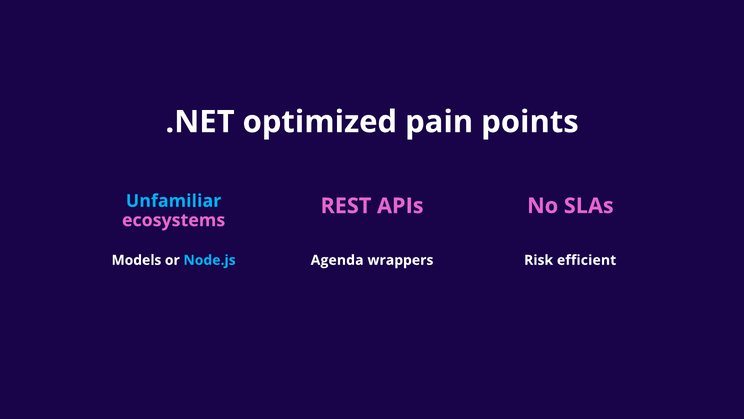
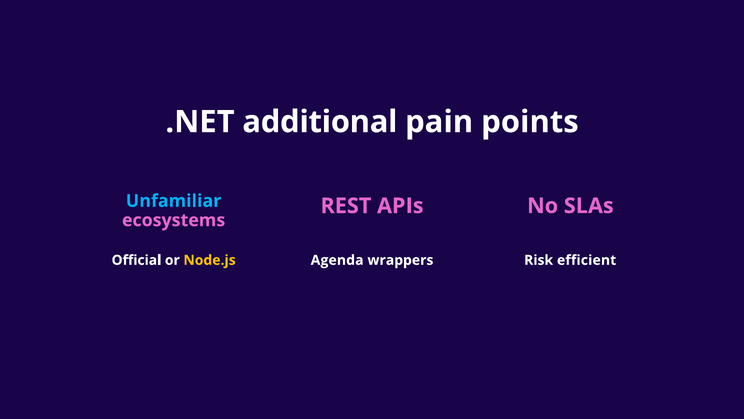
optimized: optimized -> additional (320, 122)
Models: Models -> Official (136, 260)
Node.js colour: light blue -> yellow (210, 260)
